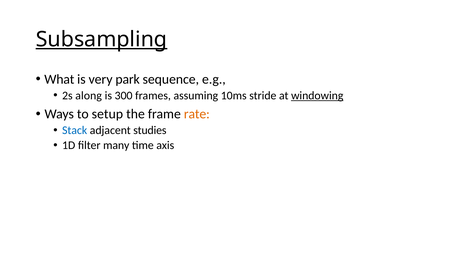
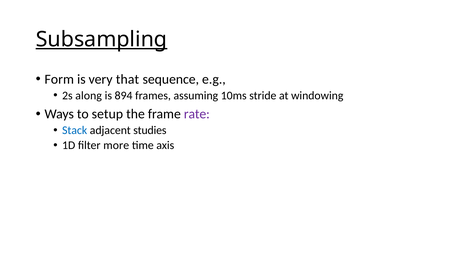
What: What -> Form (59, 79)
park: park -> that (128, 79)
300: 300 -> 894 (124, 95)
windowing underline: present -> none (317, 95)
rate colour: orange -> purple (197, 114)
many: many -> more (116, 145)
